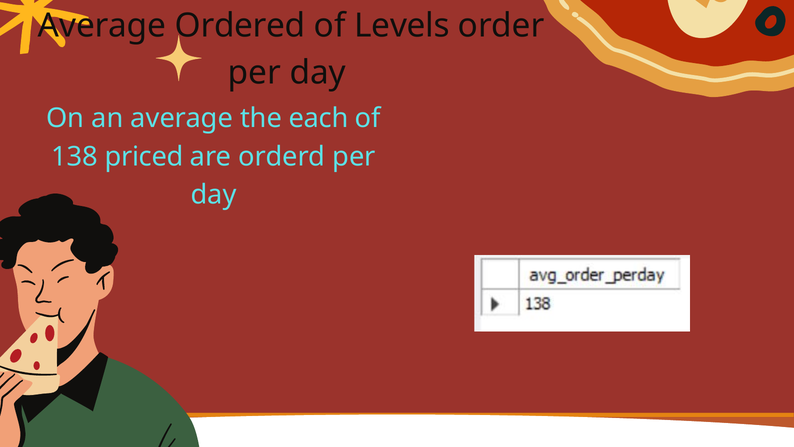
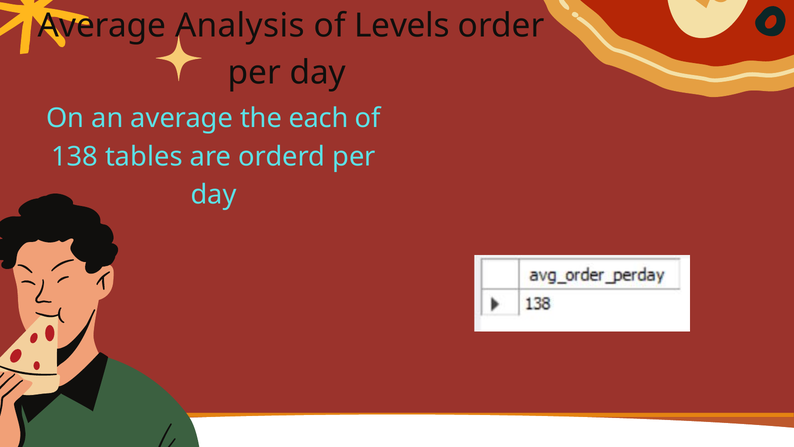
Ordered: Ordered -> Analysis (240, 26)
priced: priced -> tables (144, 156)
